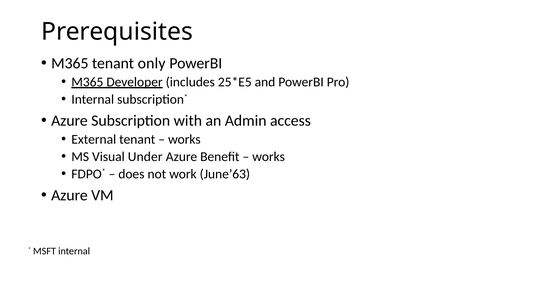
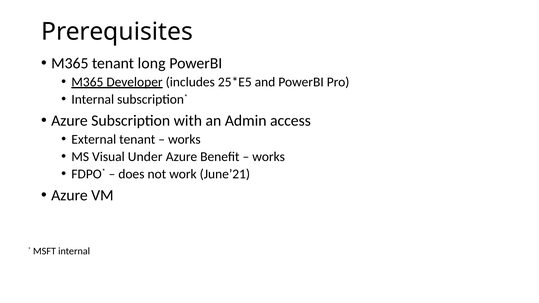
only: only -> long (152, 63)
June’63: June’63 -> June’21 (225, 174)
